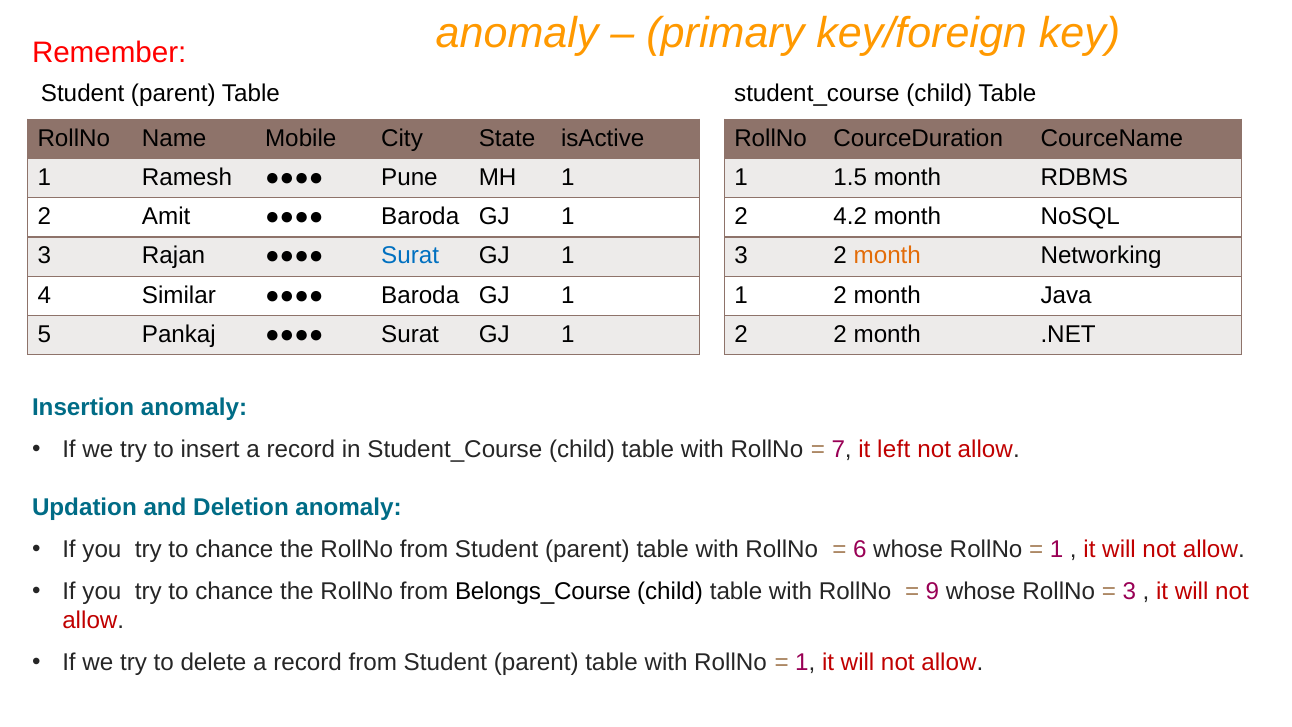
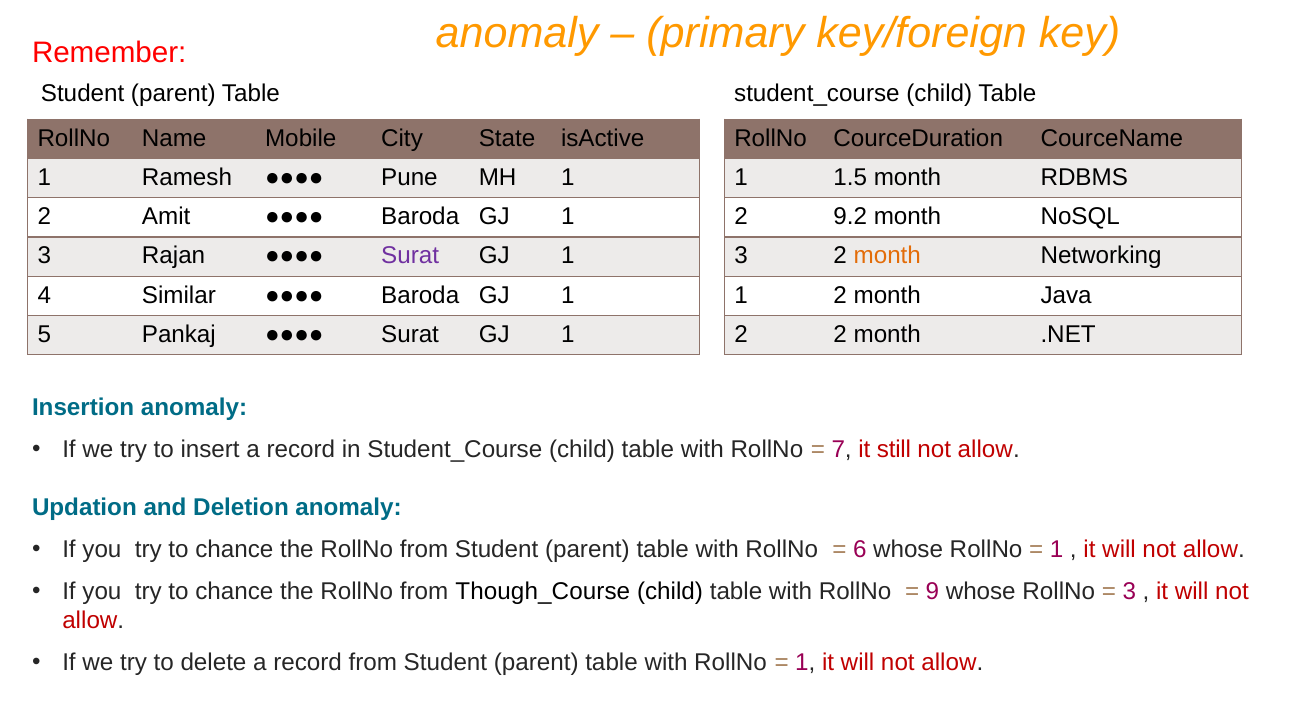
4.2: 4.2 -> 9.2 (850, 217)
Surat colour: blue -> purple (410, 256)
left: left -> still (894, 449)
Belongs_Course: Belongs_Course -> Though_Course (543, 591)
